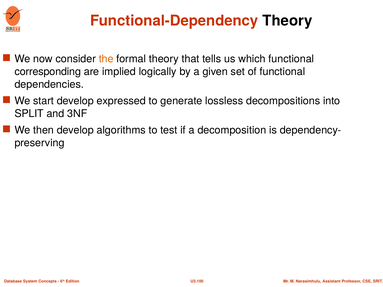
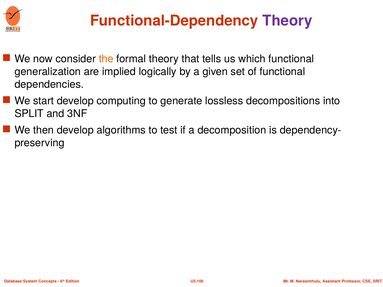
Theory colour: black -> purple (287, 21)
corresponding: corresponding -> generalization (48, 72)
expressed: expressed -> computing (121, 101)
